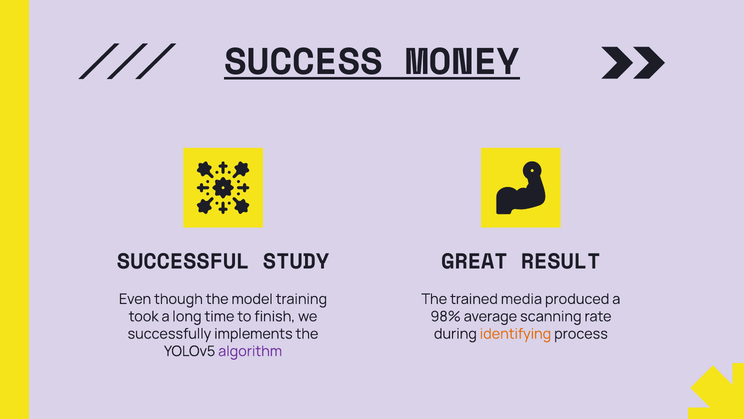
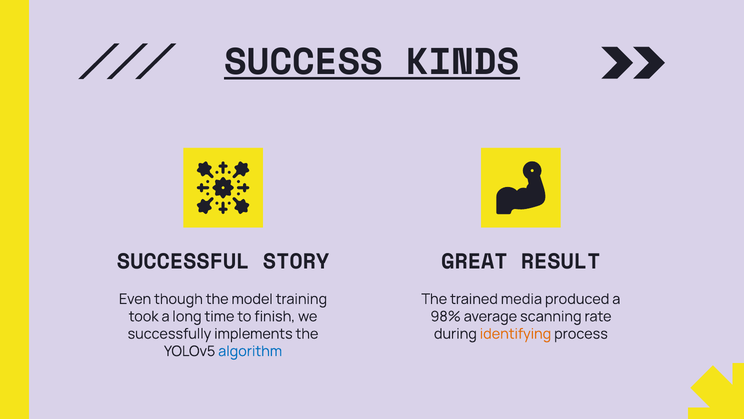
MONEY: MONEY -> KINDS (463, 62)
STUDY: STUDY -> STORY (296, 261)
algorithm colour: purple -> blue (250, 351)
